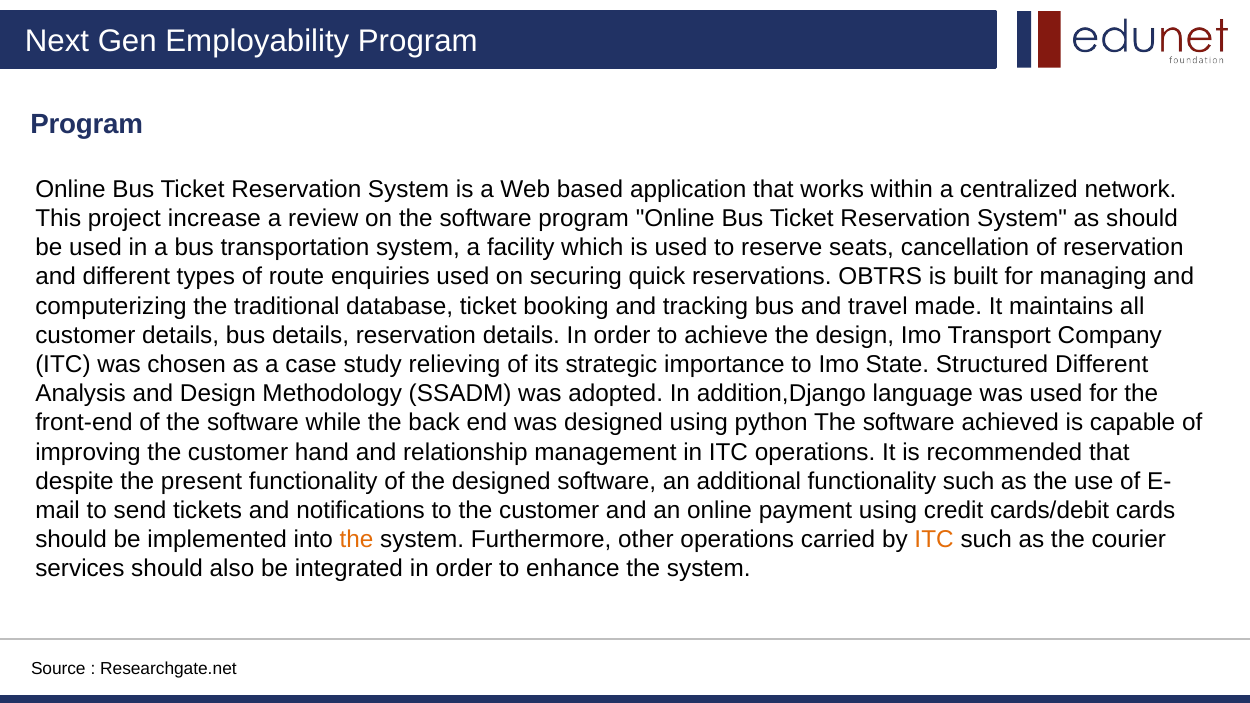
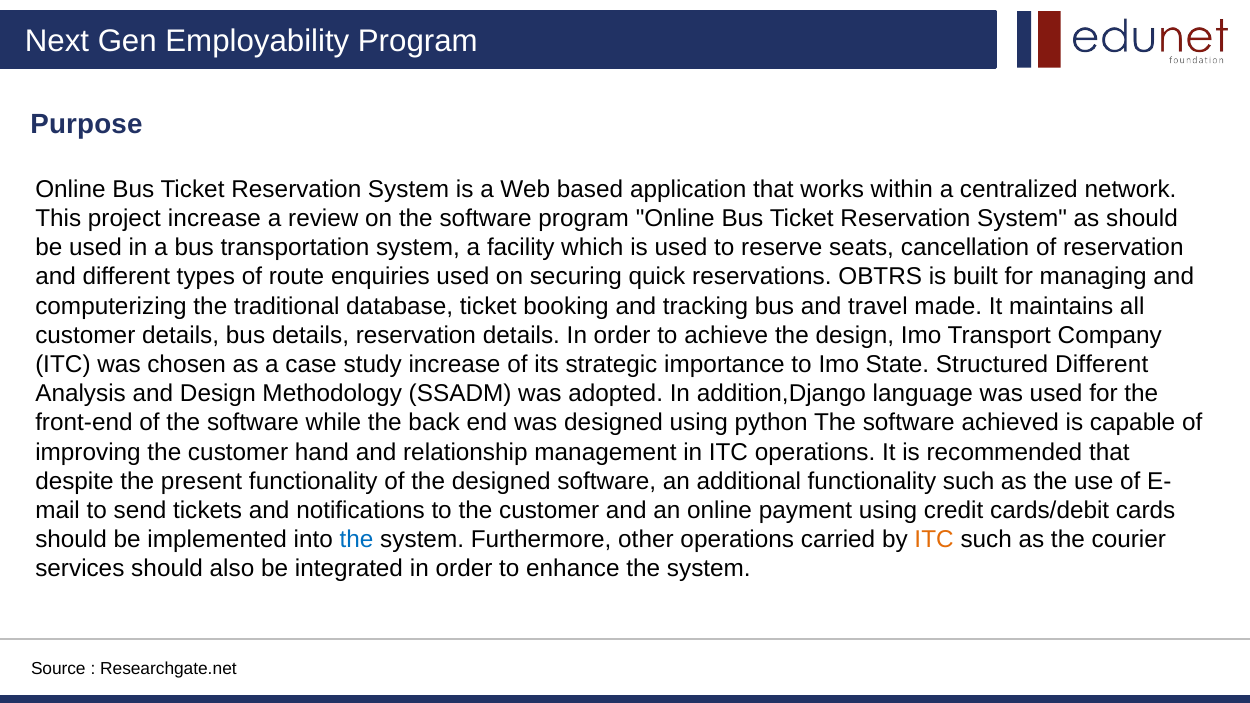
Program: Program -> Purpose (86, 124)
study relieving: relieving -> increase (455, 365)
the colour: orange -> blue (356, 540)
